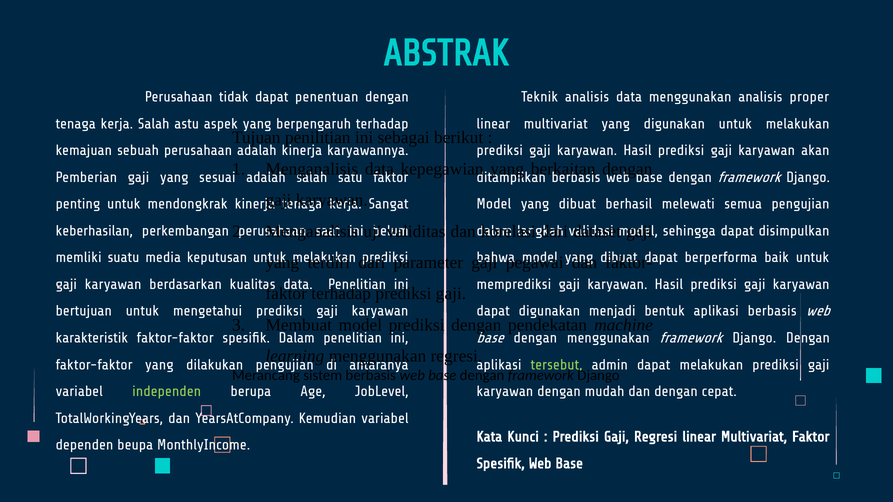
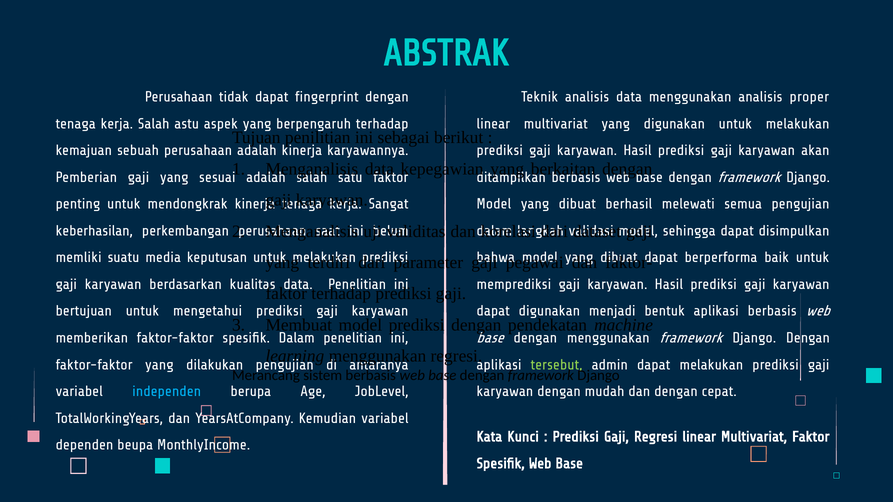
penentuan: penentuan -> fingerprint (327, 97)
karakteristik: karakteristik -> memberikan (92, 338)
independen colour: light green -> light blue (167, 392)
